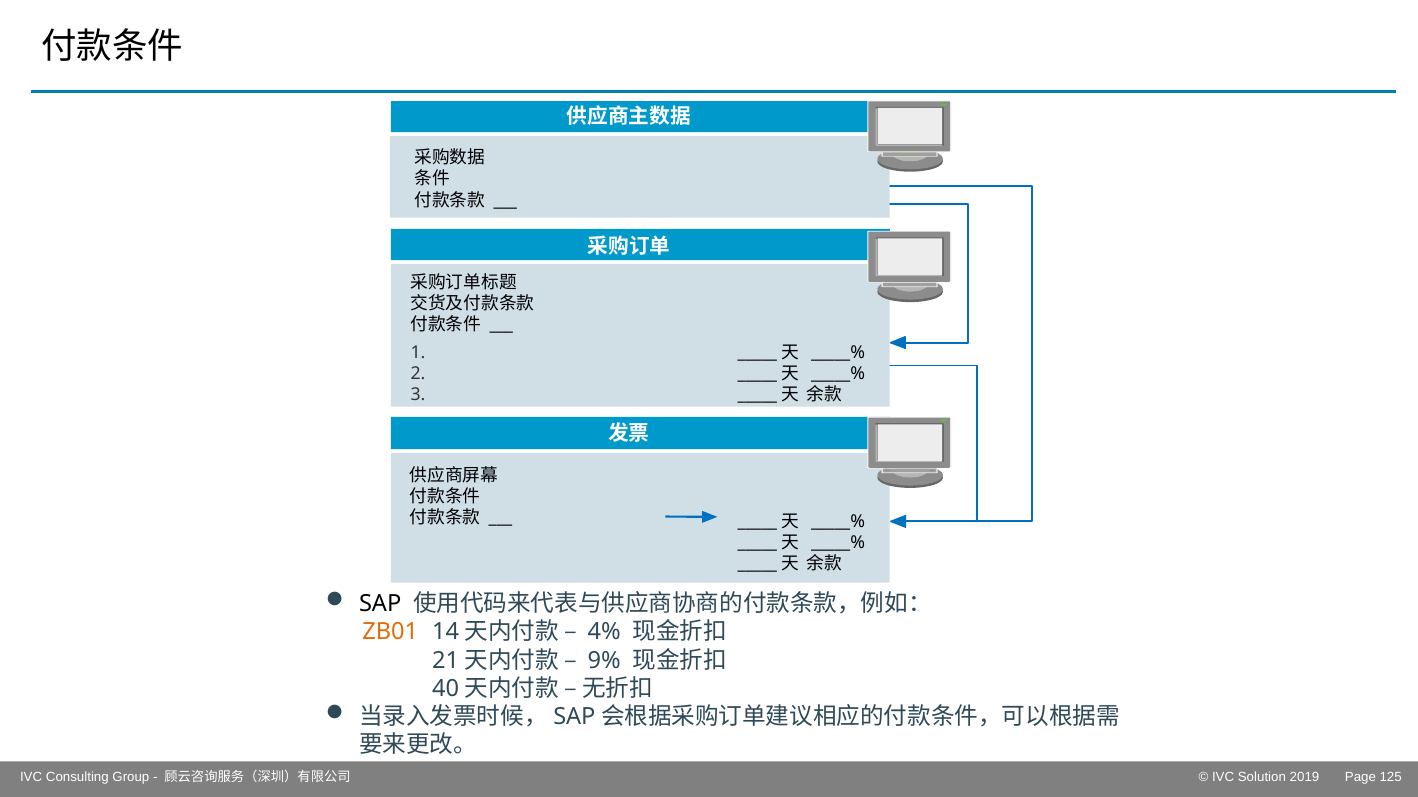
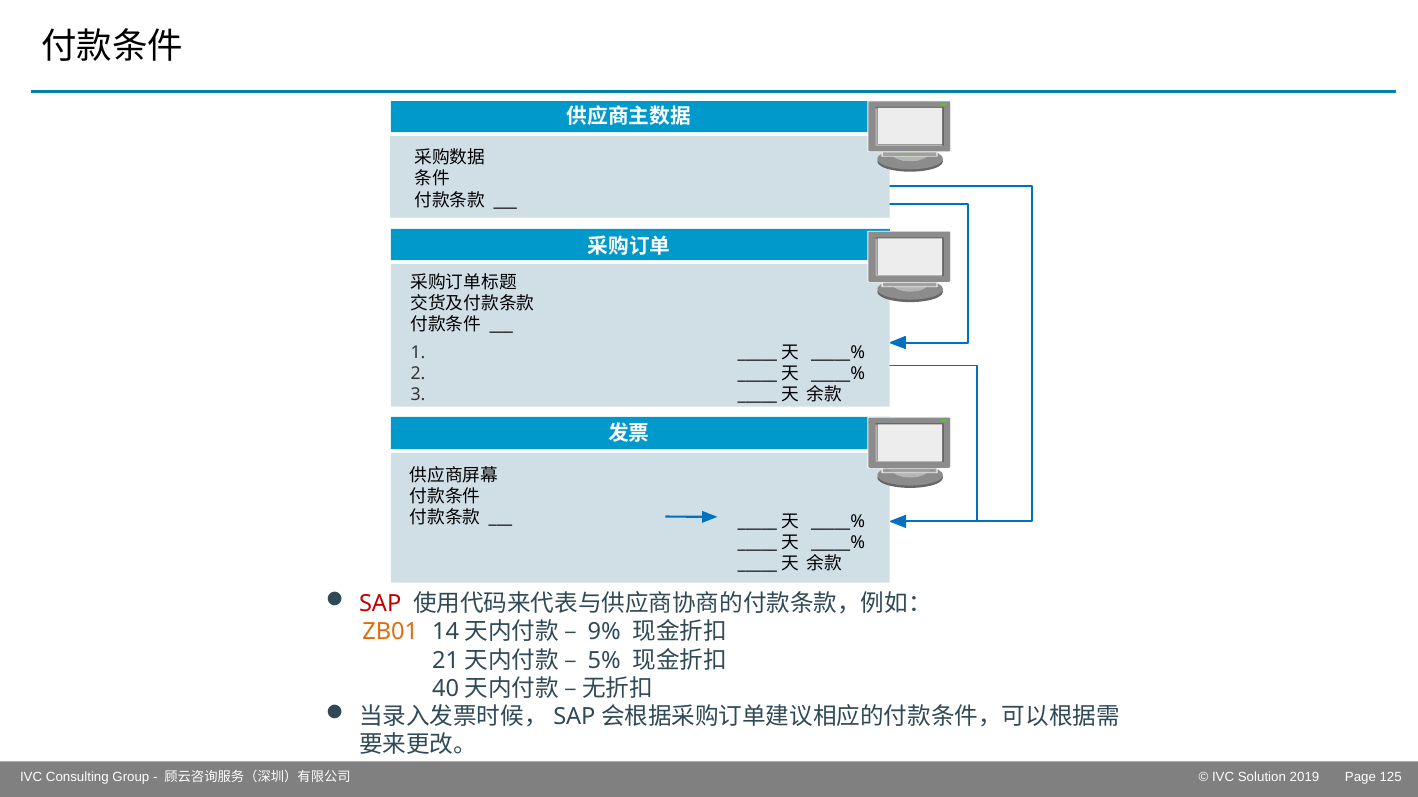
SAP colour: black -> red (380, 604)
4%: 4% -> 9% (604, 632)
9%: 9% -> 5% (604, 661)
